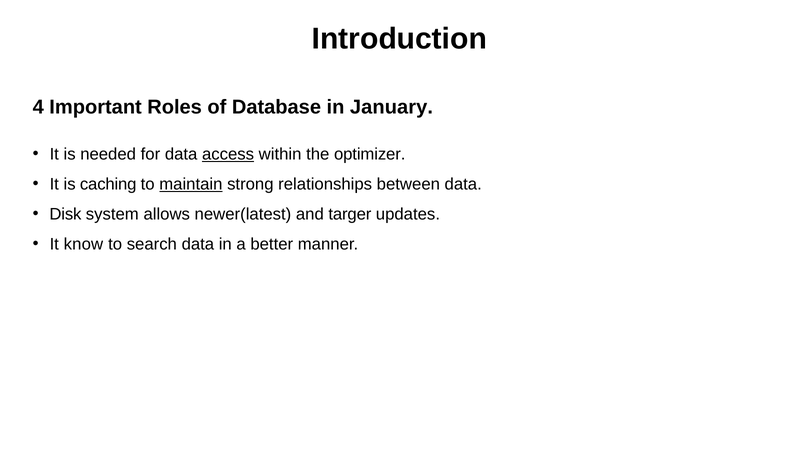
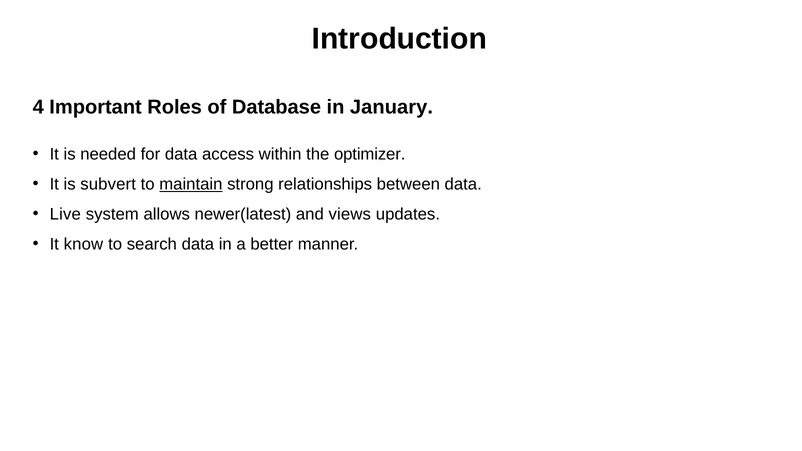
access underline: present -> none (228, 154)
caching: caching -> subvert (108, 184)
Disk: Disk -> Live (65, 214)
targer: targer -> views (350, 214)
